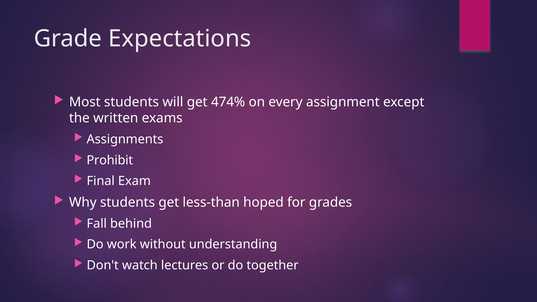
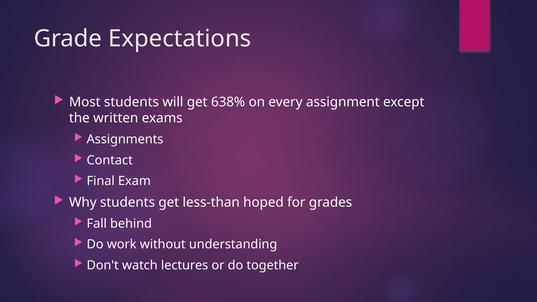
474%: 474% -> 638% (228, 102)
Prohibit: Prohibit -> Contact (110, 160)
